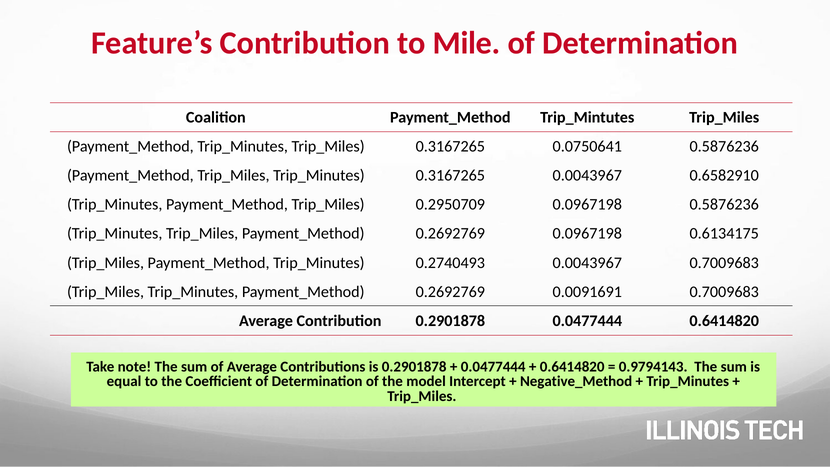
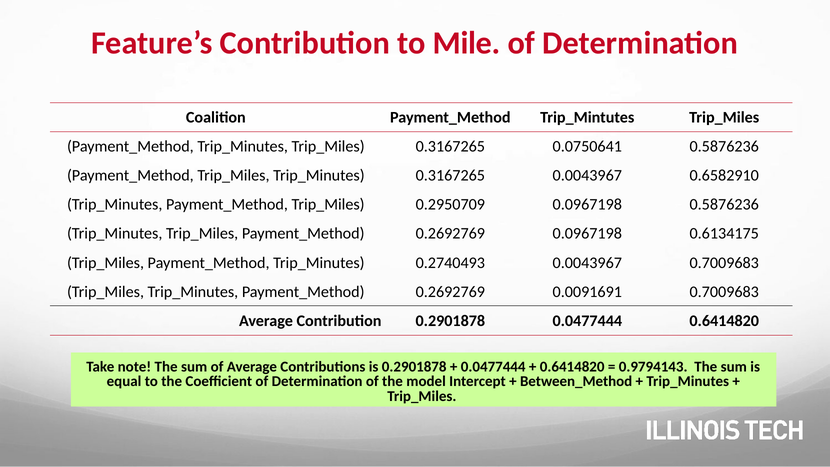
Negative_Method: Negative_Method -> Between_Method (576, 381)
